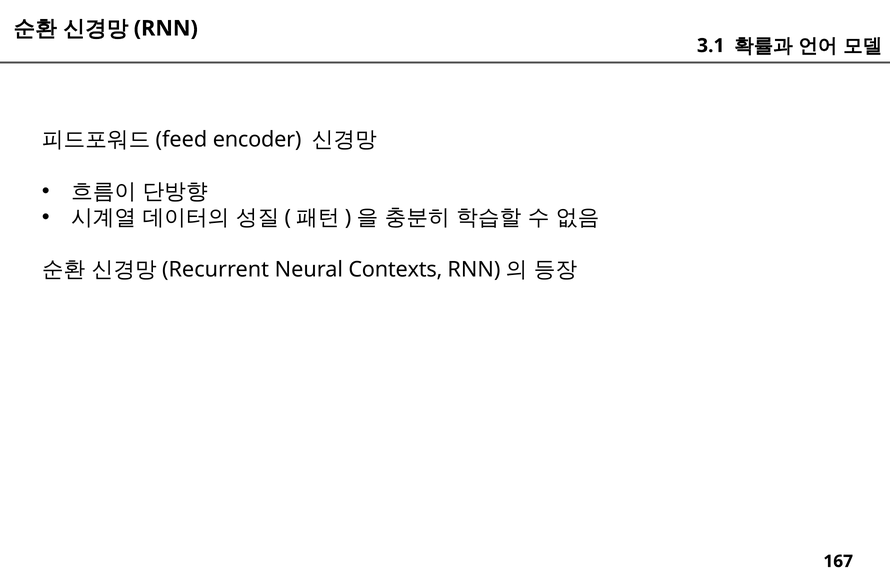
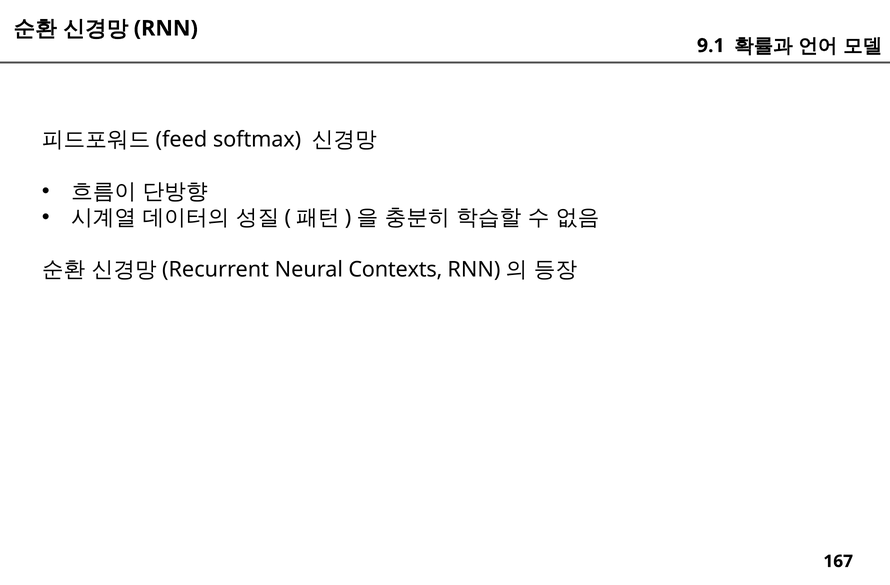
3.1: 3.1 -> 9.1 (711, 46)
encoder: encoder -> softmax (257, 140)
